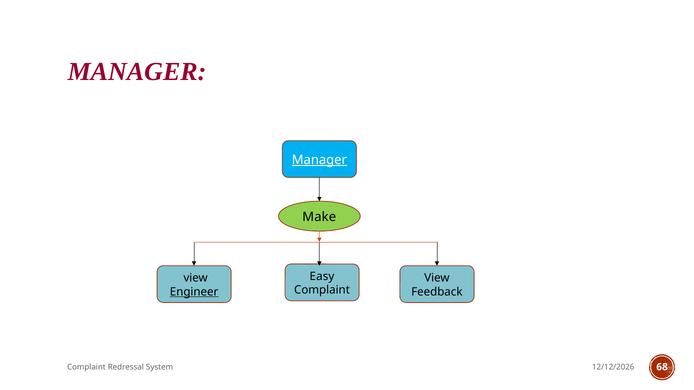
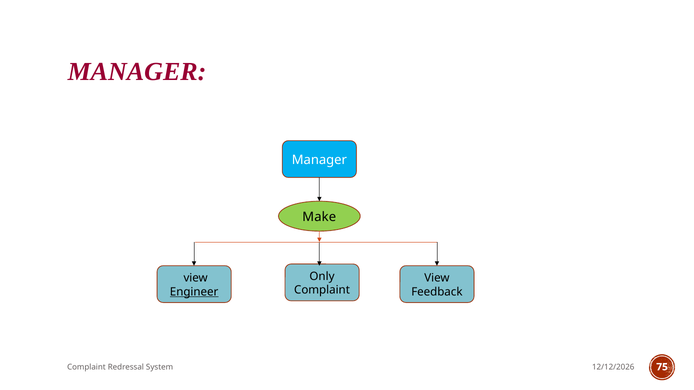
Manager underline: present -> none (319, 160)
Easy: Easy -> Only (322, 277)
68: 68 -> 75 (662, 367)
